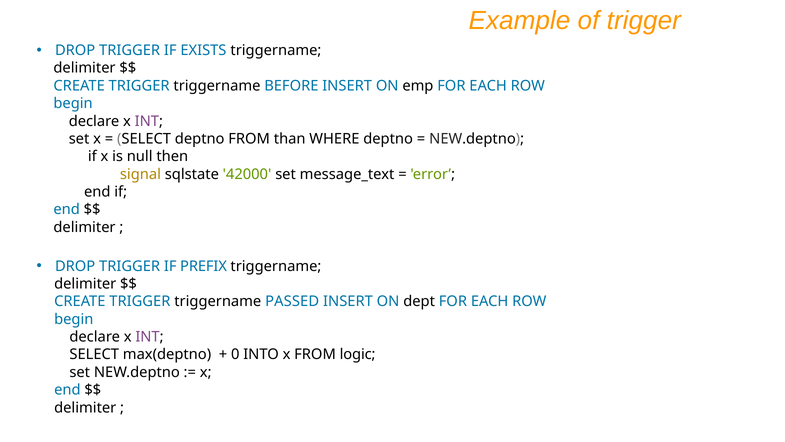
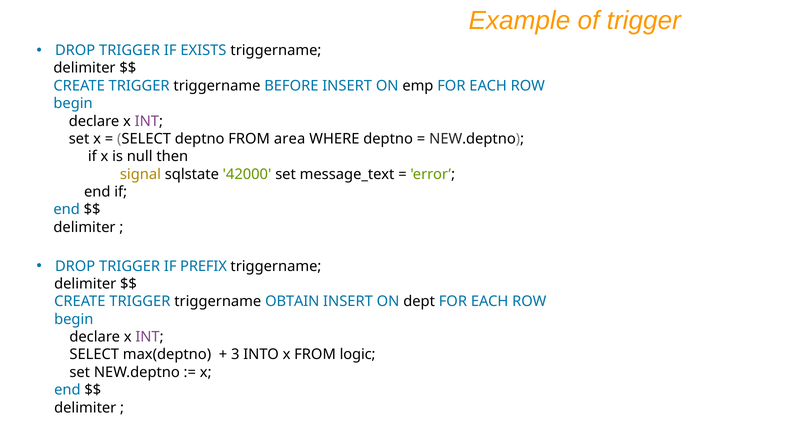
than: than -> area (290, 139)
PASSED: PASSED -> OBTAIN (292, 301)
0: 0 -> 3 (235, 354)
